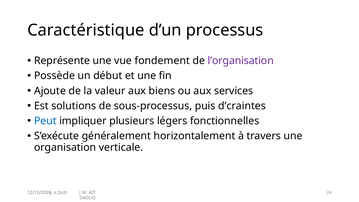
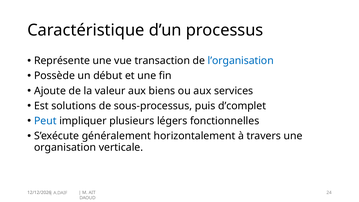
fondement: fondement -> transaction (162, 61)
l’organisation colour: purple -> blue (241, 61)
d’craintes: d’craintes -> d’complet (242, 106)
